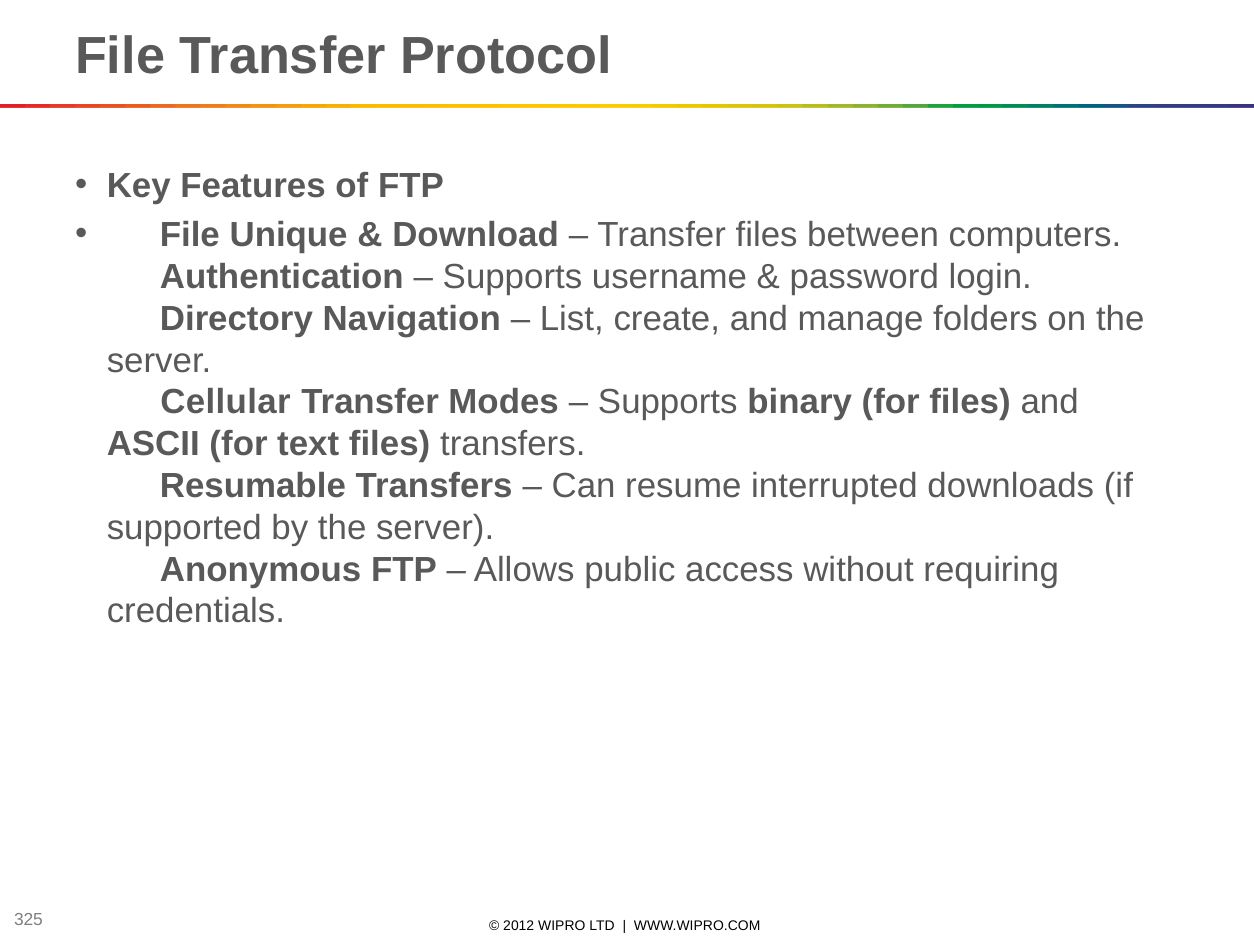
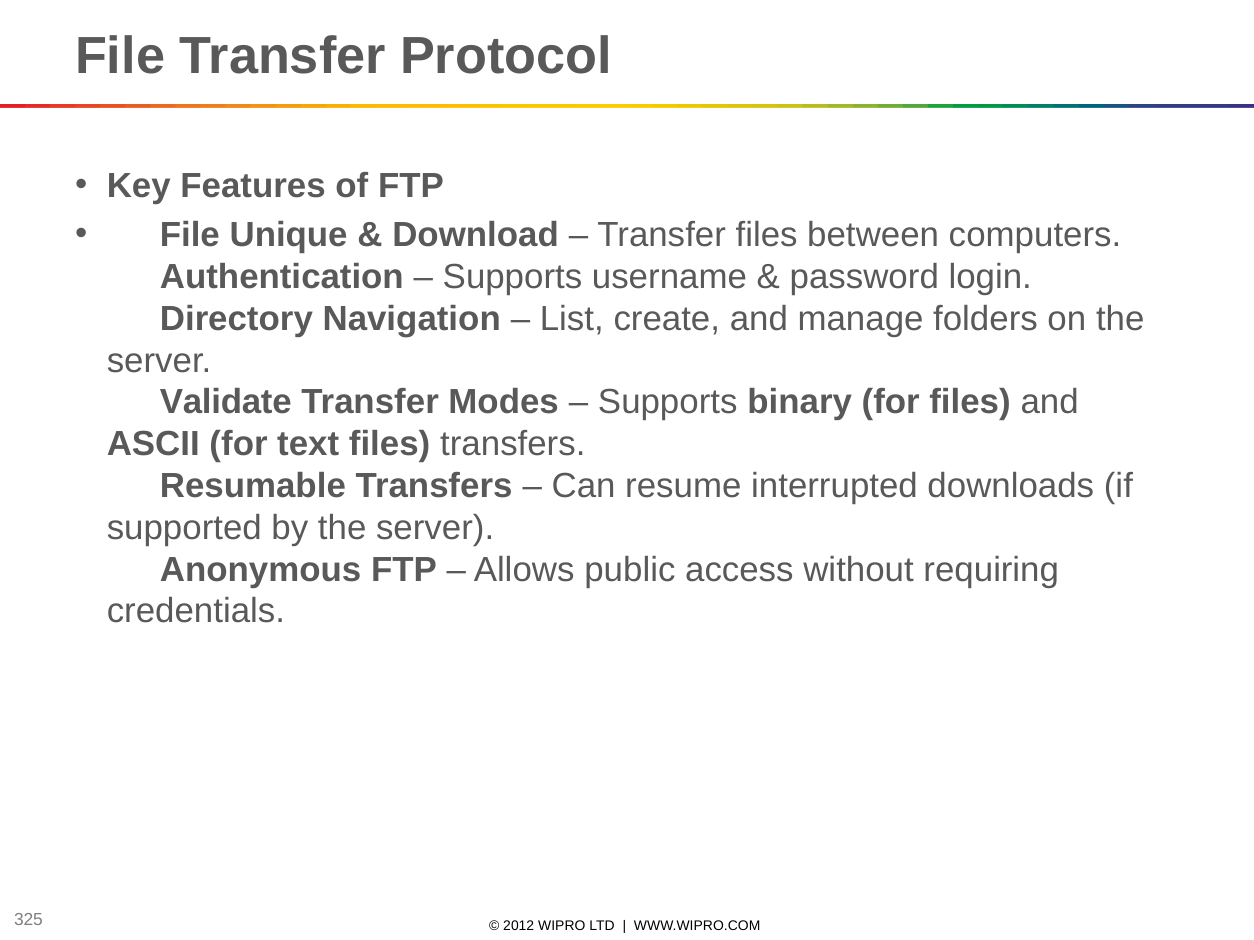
Cellular: Cellular -> Validate (226, 403)
